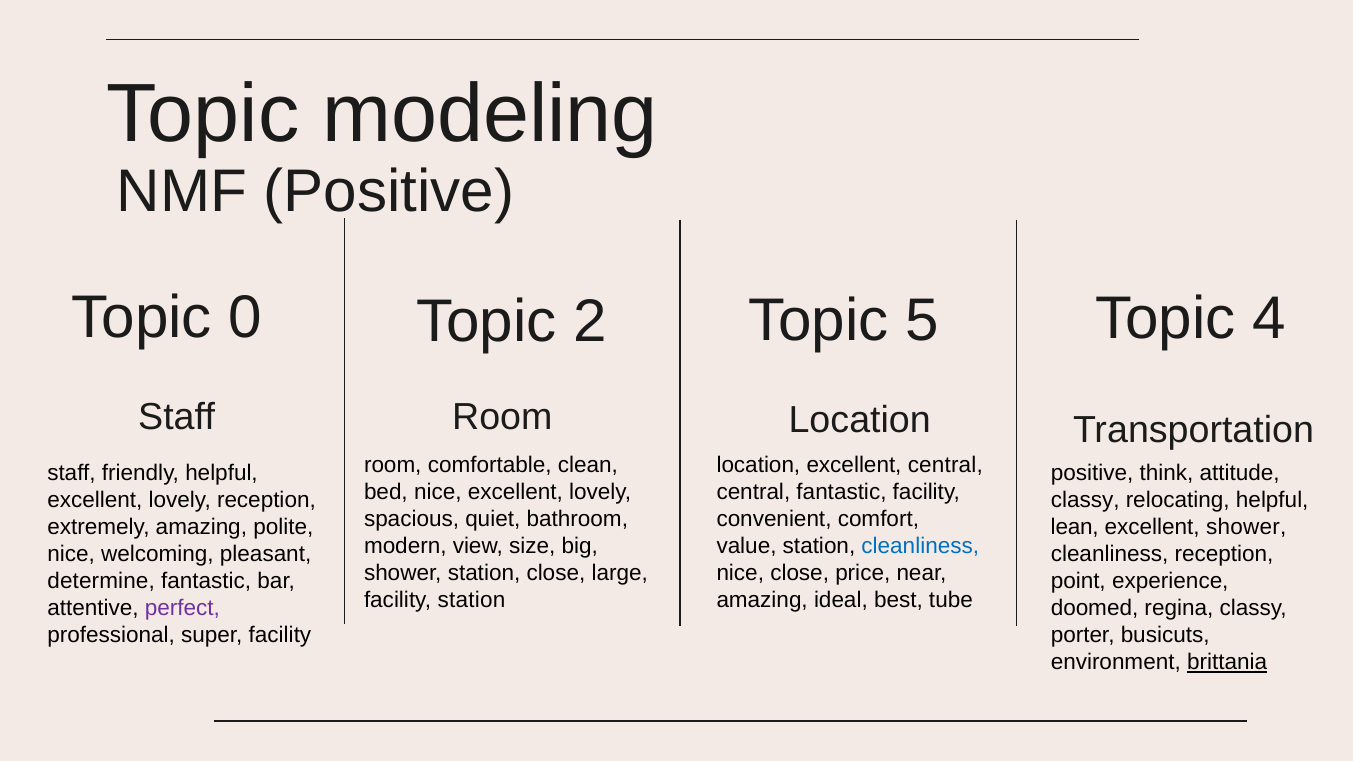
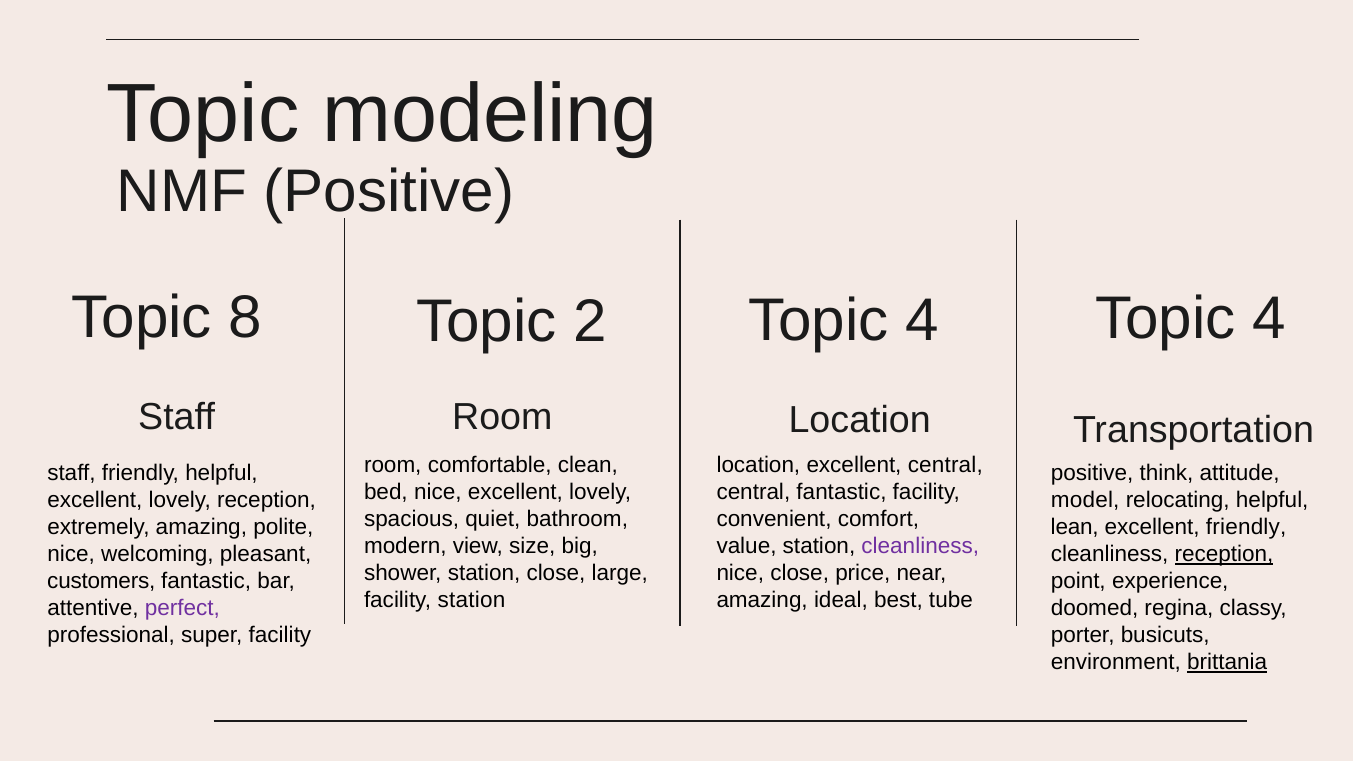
0: 0 -> 8 (245, 317)
2 Topic 5: 5 -> 4 (922, 321)
classy: classy -> model (1085, 500)
excellent shower: shower -> friendly (1246, 527)
cleanliness colour: blue -> purple (920, 546)
reception underline: none -> present (1224, 554)
determine: determine -> customers (101, 581)
